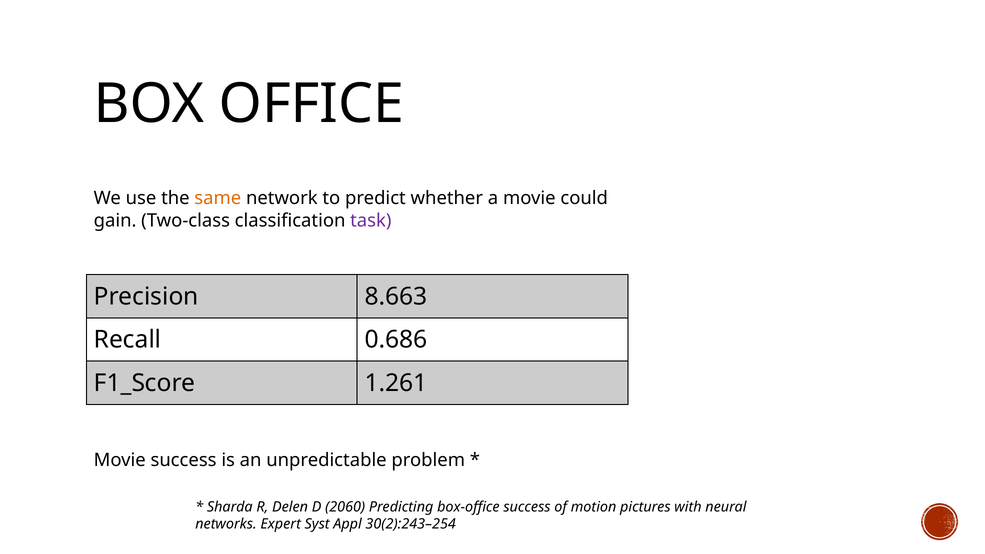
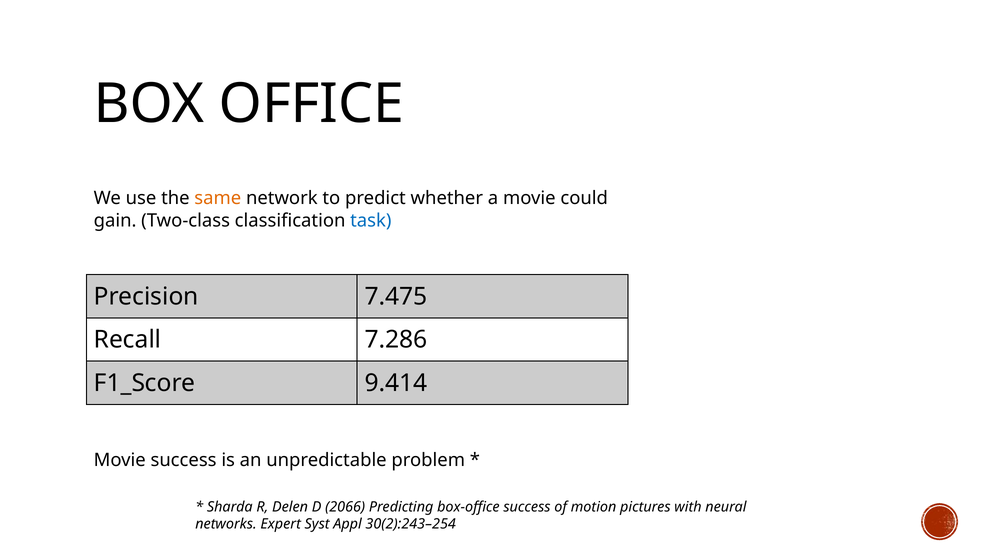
task colour: purple -> blue (371, 221)
8.663: 8.663 -> 7.475 (396, 296)
0.686: 0.686 -> 7.286 (396, 340)
1.261: 1.261 -> 9.414 (396, 383)
2060: 2060 -> 2066 (345, 507)
